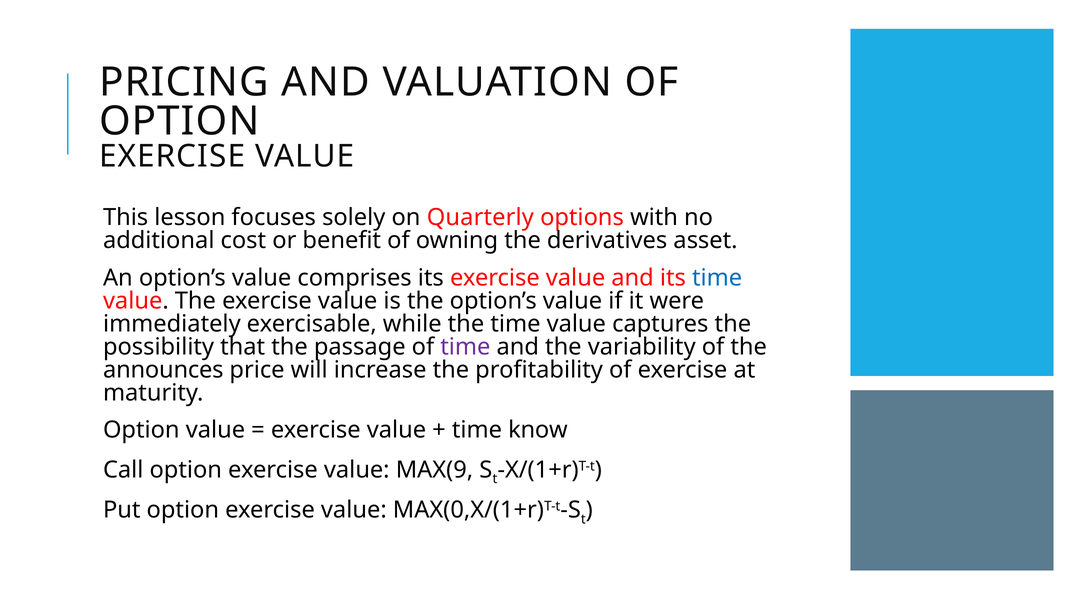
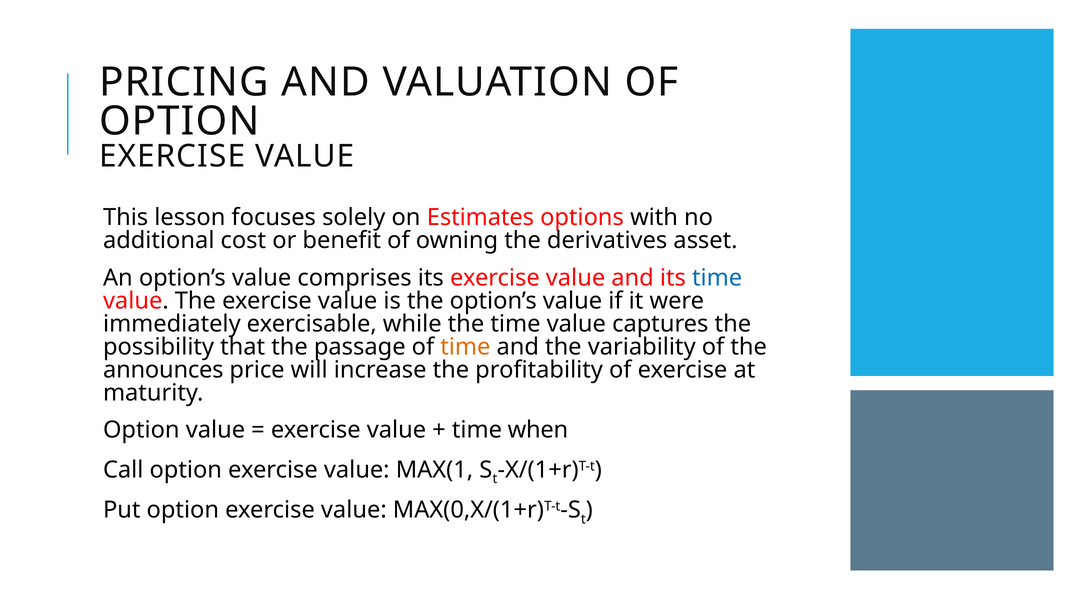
Quarterly: Quarterly -> Estimates (480, 218)
time colour: purple -> orange (465, 347)
know: know -> when (538, 430)
MAX(9: MAX(9 -> MAX(1 (434, 469)
